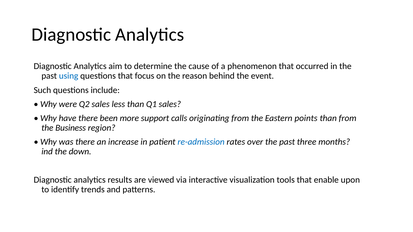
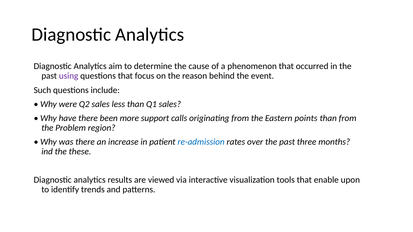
using colour: blue -> purple (69, 76)
Business: Business -> Problem (71, 128)
down: down -> these (80, 152)
